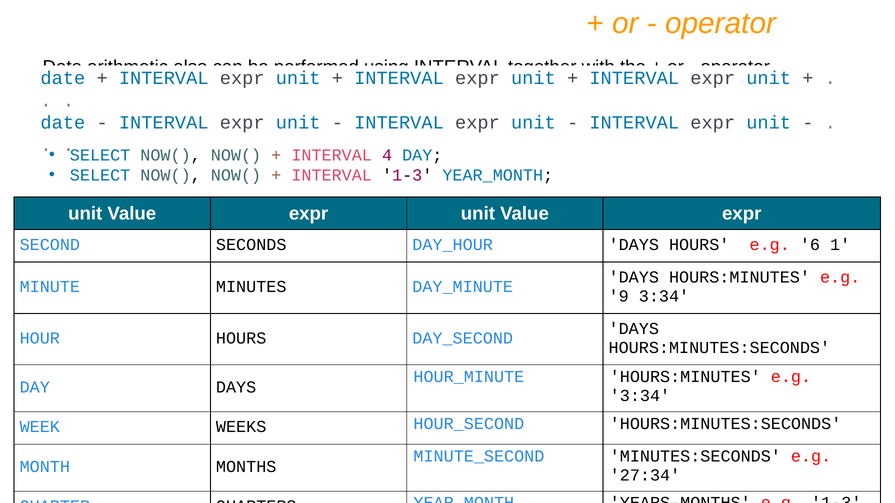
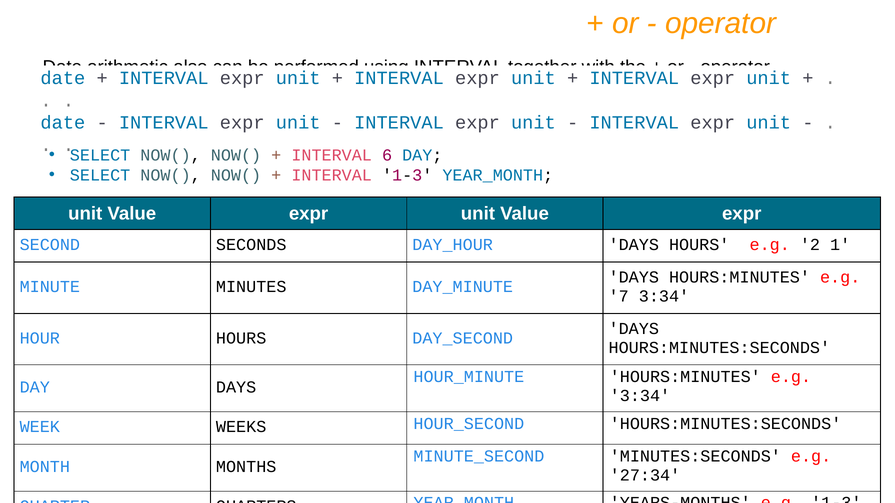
4: 4 -> 6 (387, 155)
6: 6 -> 2 (810, 245)
9: 9 -> 7 (619, 296)
